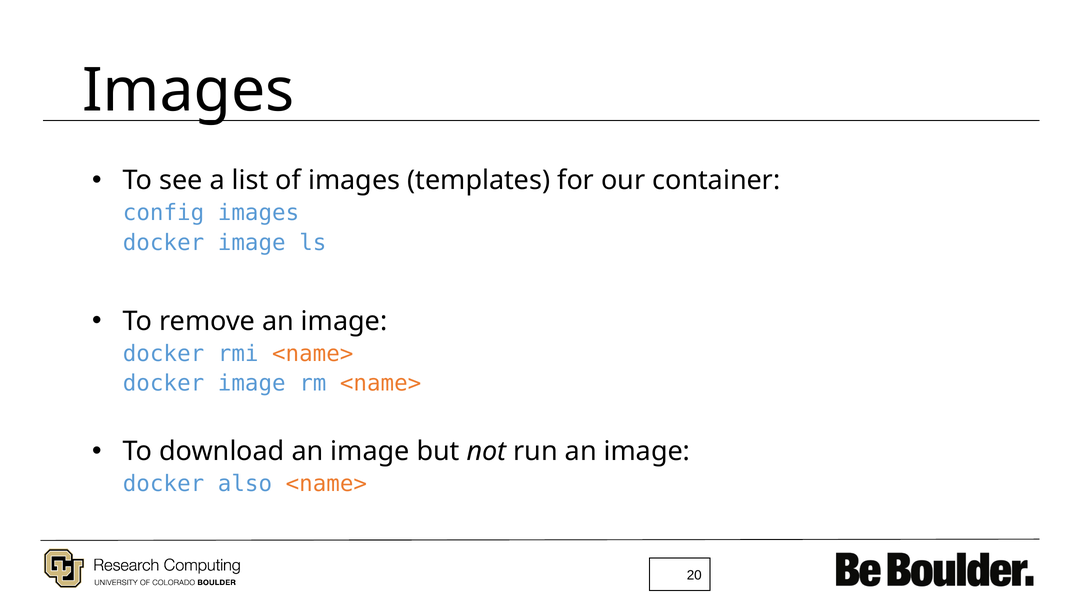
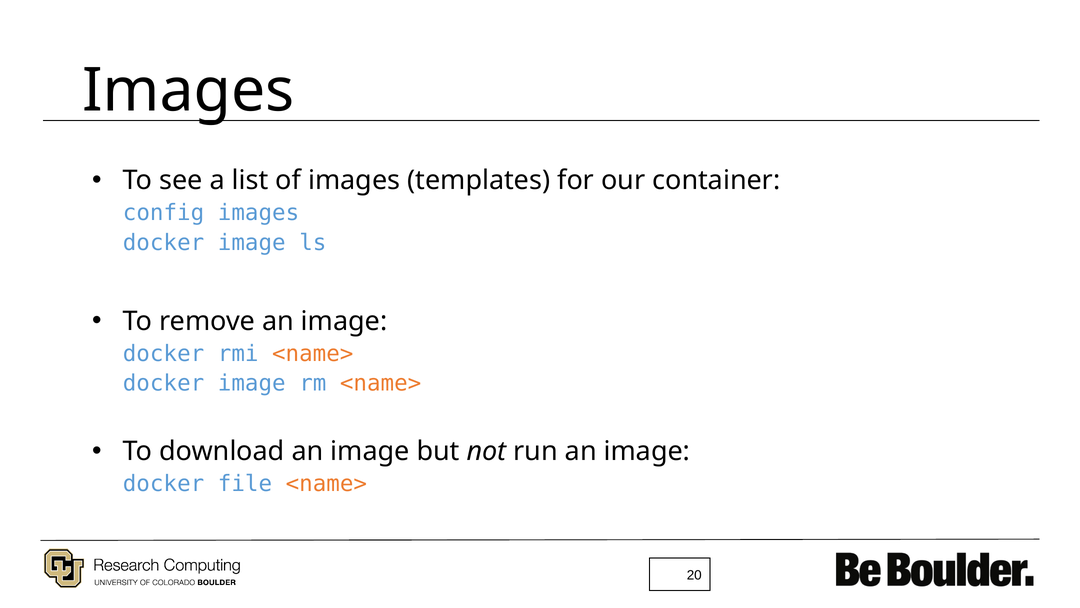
also: also -> file (245, 484)
